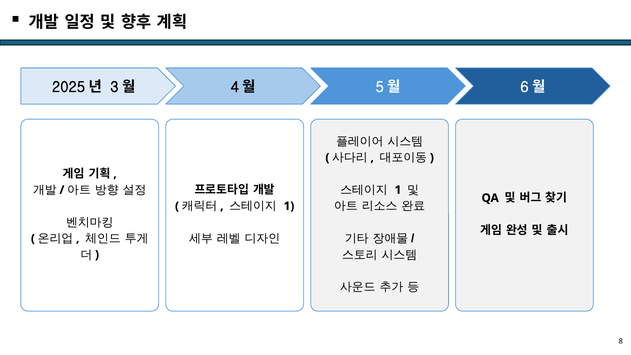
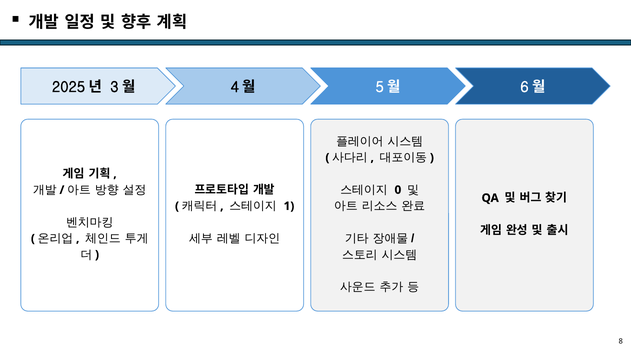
1: 1 -> 0 (398, 190)
